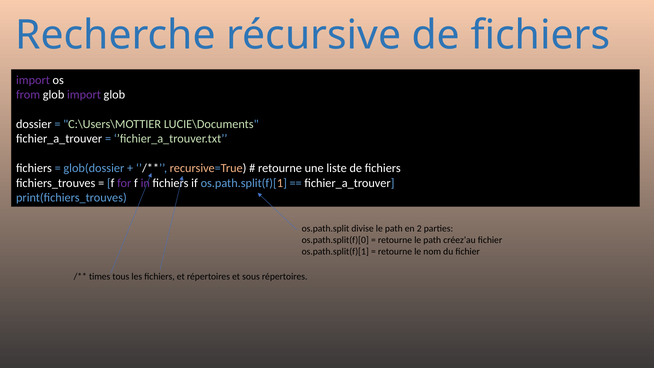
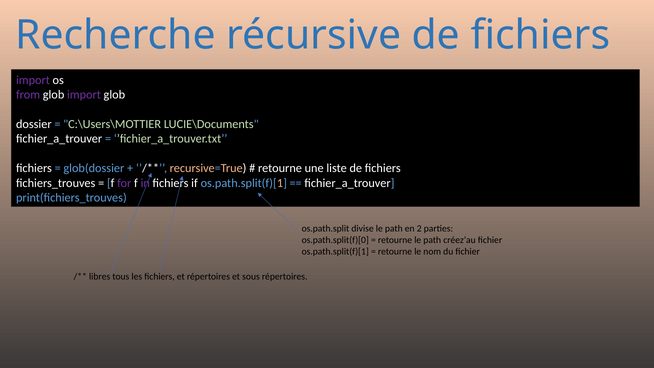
times: times -> libres (100, 277)
